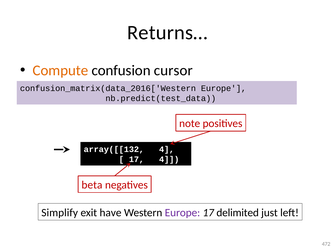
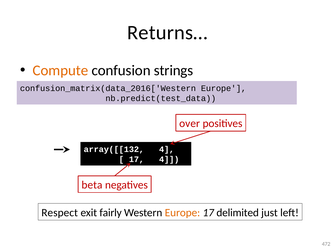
cursor: cursor -> strings (174, 70)
note: note -> over (190, 123)
Simplify: Simplify -> Respect (60, 212)
have: have -> fairly (111, 212)
Europe colour: purple -> orange (182, 212)
